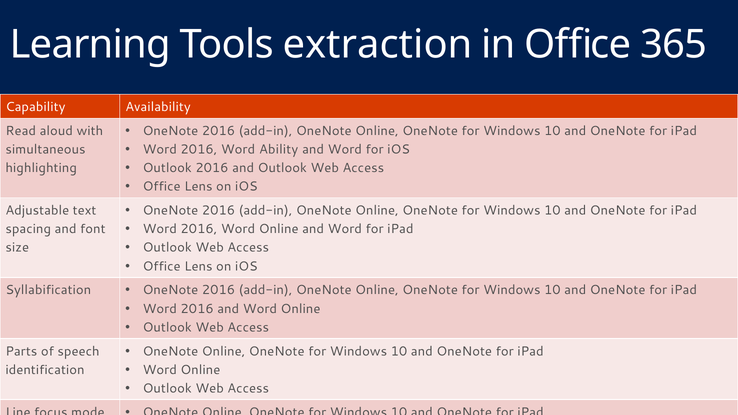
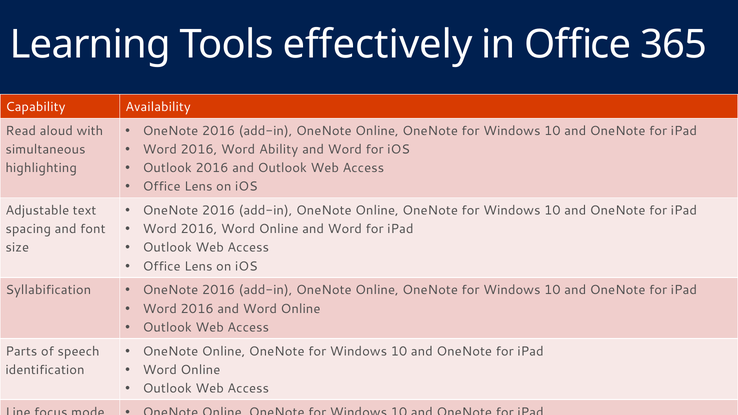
extraction: extraction -> effectively (378, 45)
